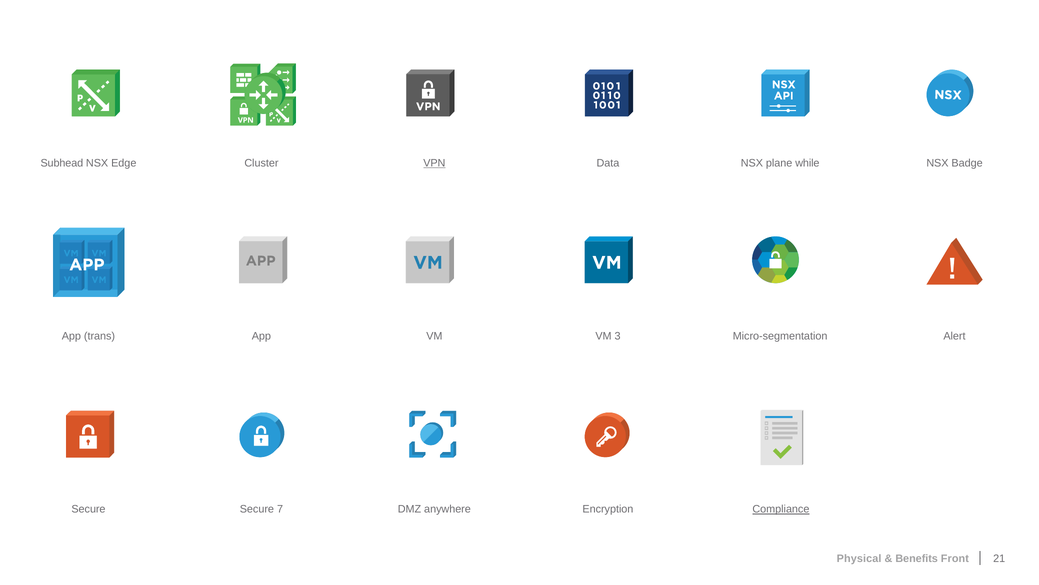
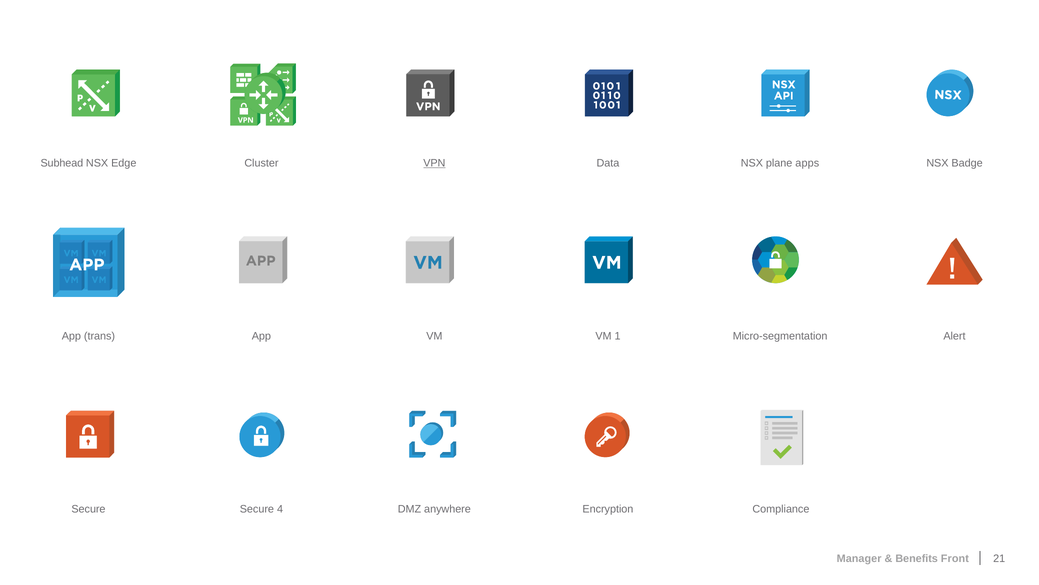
while: while -> apps (807, 163)
3: 3 -> 1 (618, 336)
7: 7 -> 4 (280, 509)
Compliance underline: present -> none (781, 509)
Physical: Physical -> Manager (859, 558)
